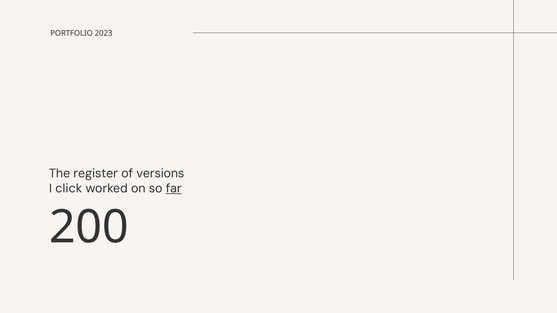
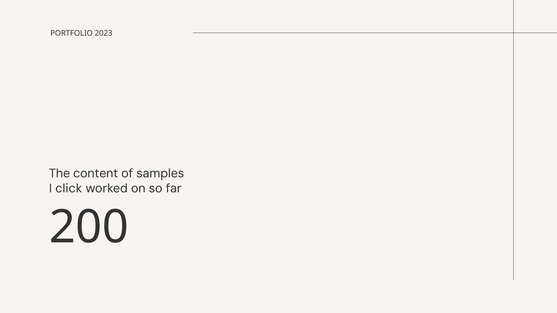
register: register -> content (96, 174)
versions: versions -> samples (160, 174)
far underline: present -> none (174, 188)
